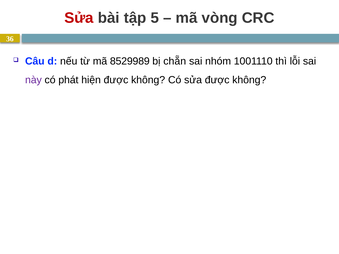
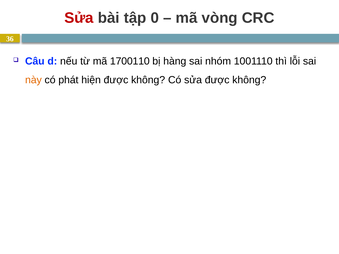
5: 5 -> 0 (155, 18)
8529989: 8529989 -> 1700110 (130, 61)
chẵn: chẵn -> hàng (175, 61)
này colour: purple -> orange (33, 80)
